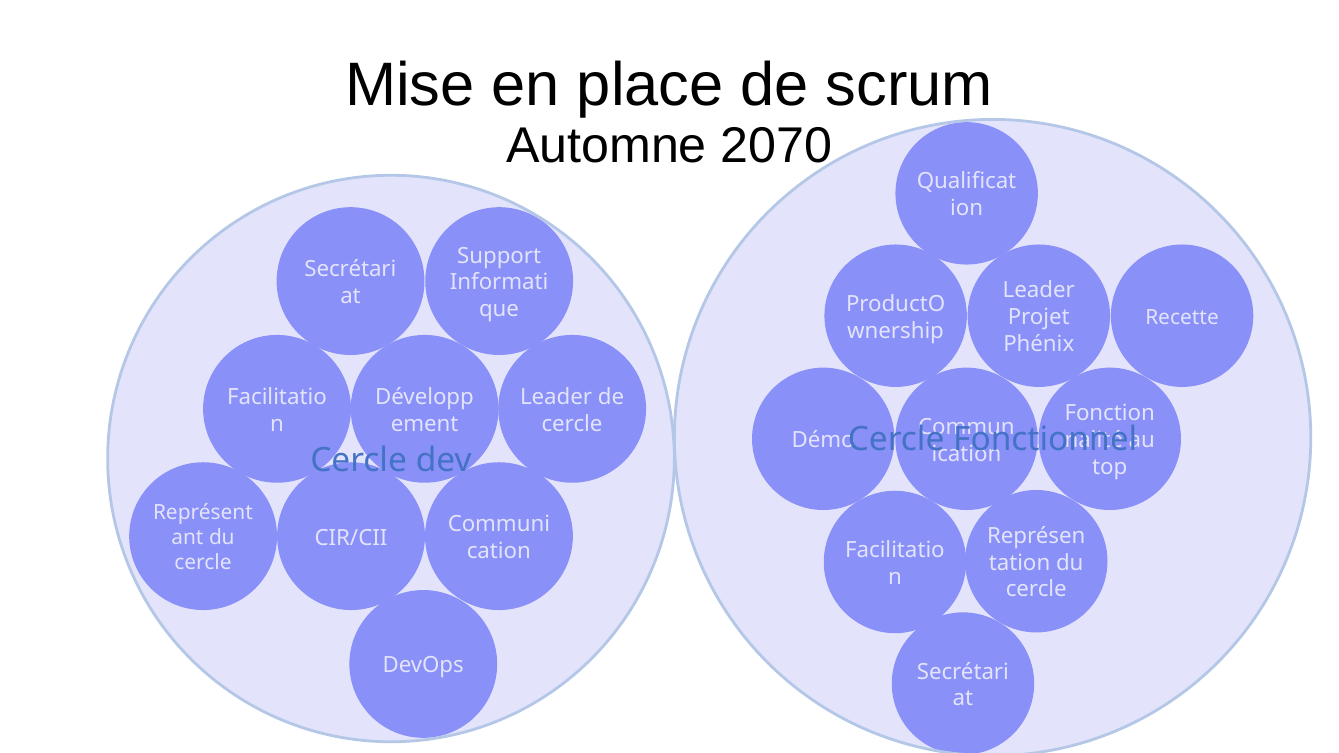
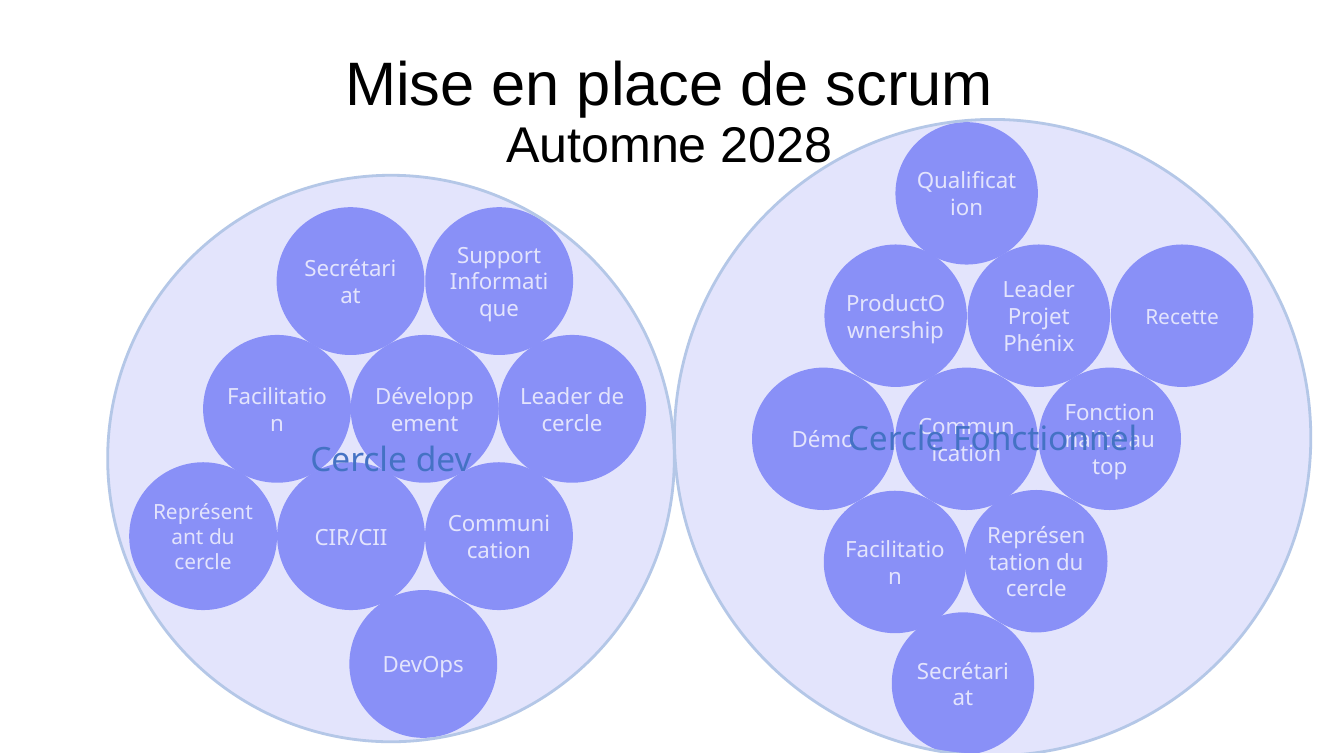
2070: 2070 -> 2028 (777, 146)
